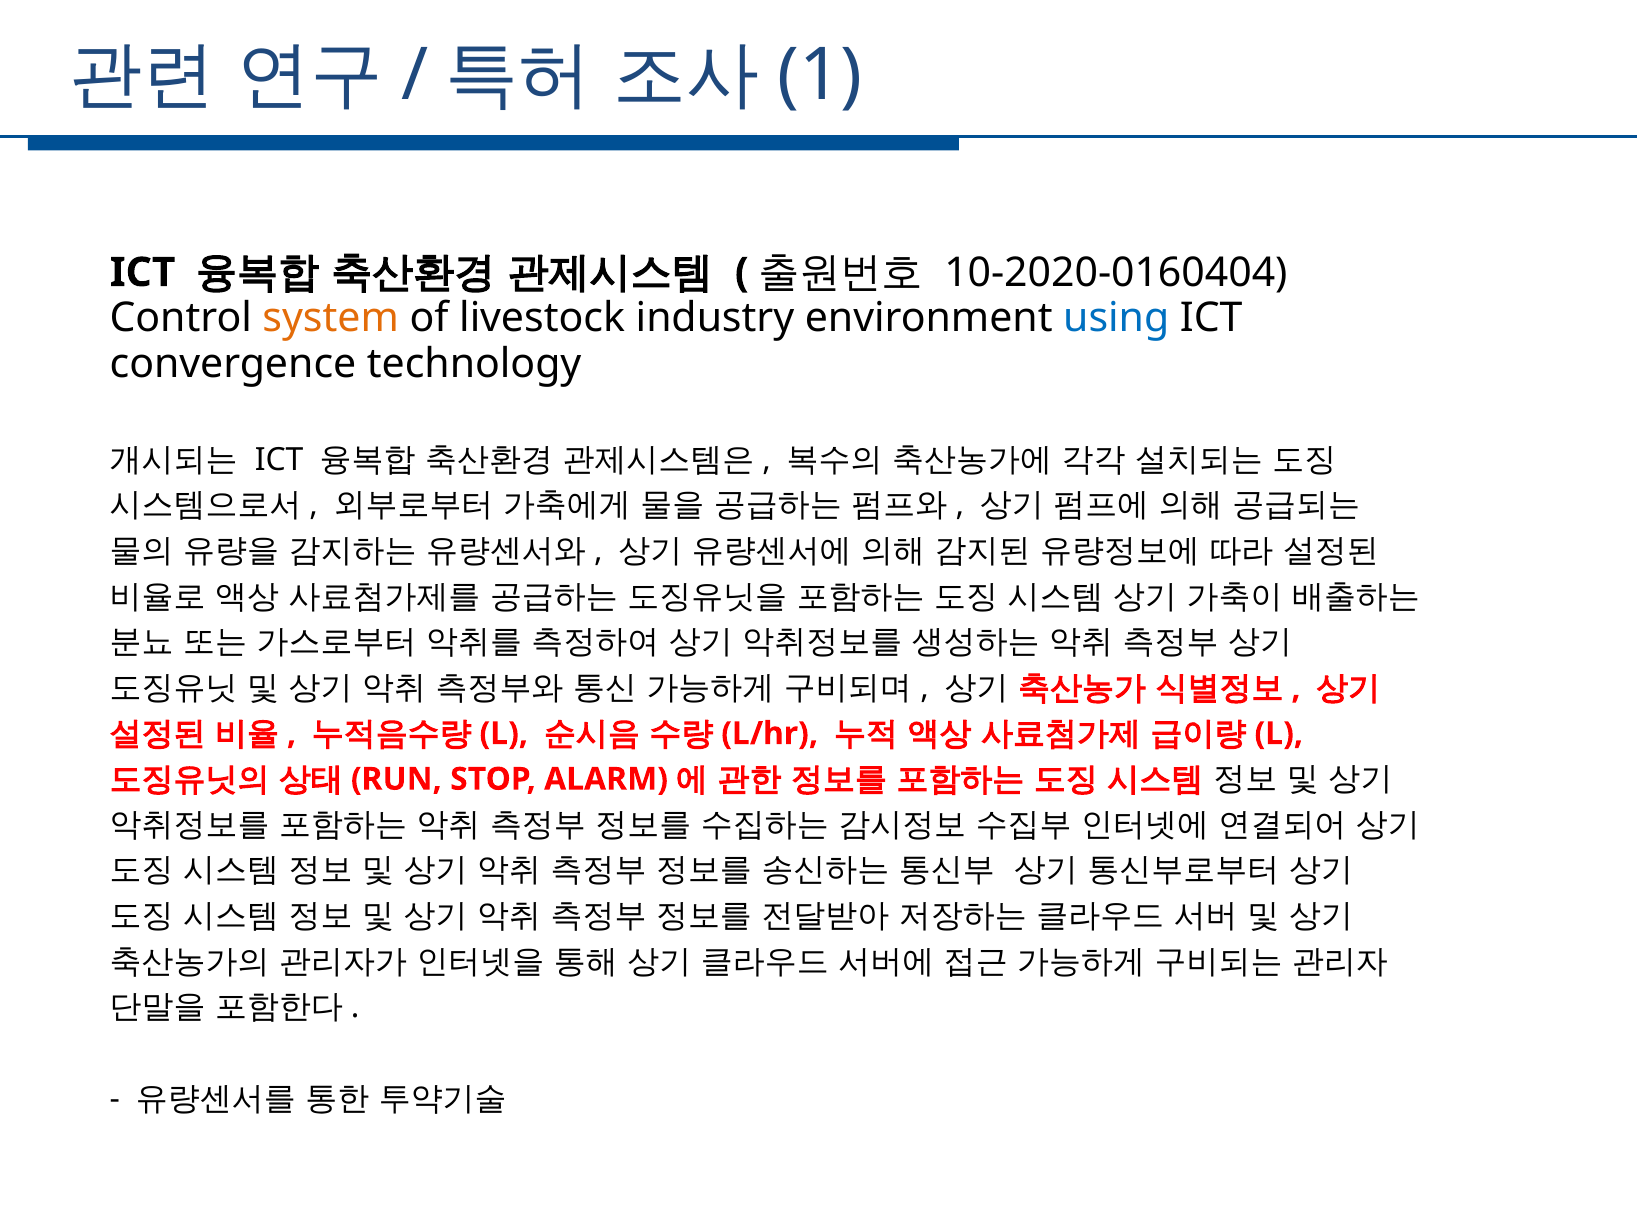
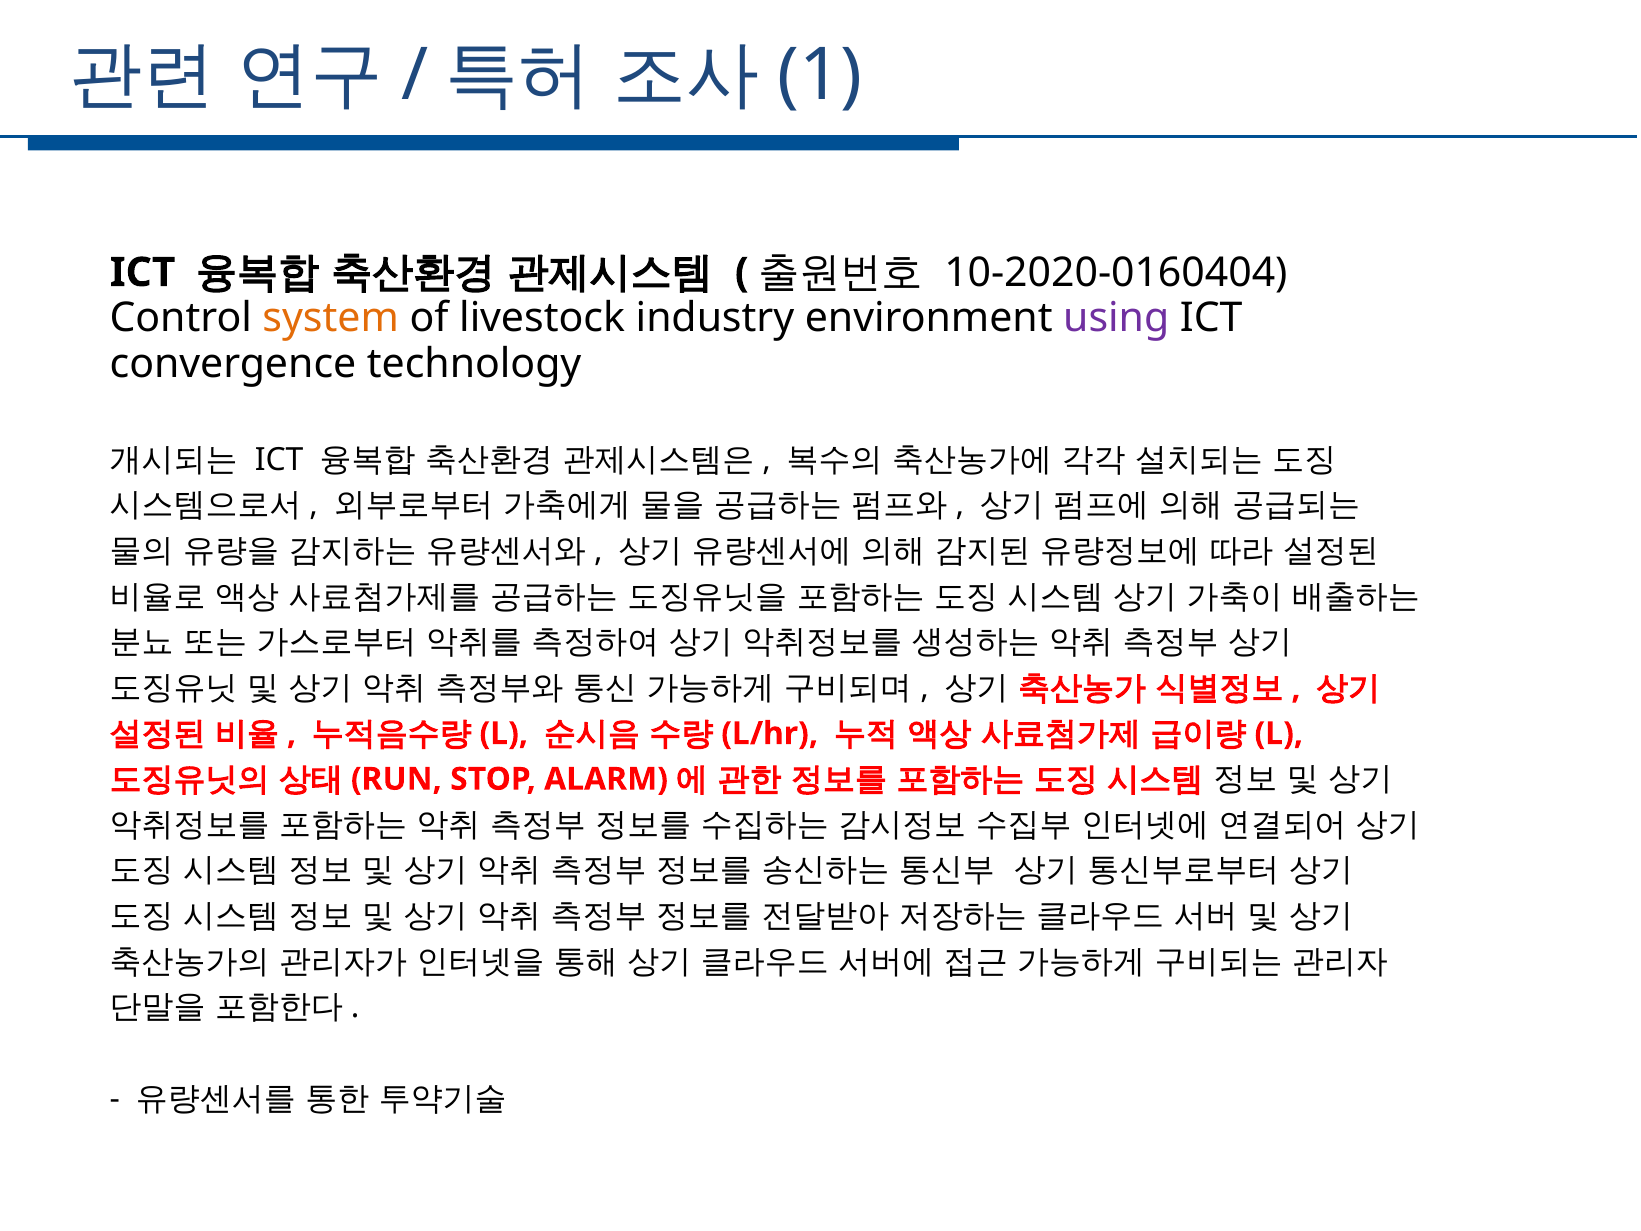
using colour: blue -> purple (1116, 318)
